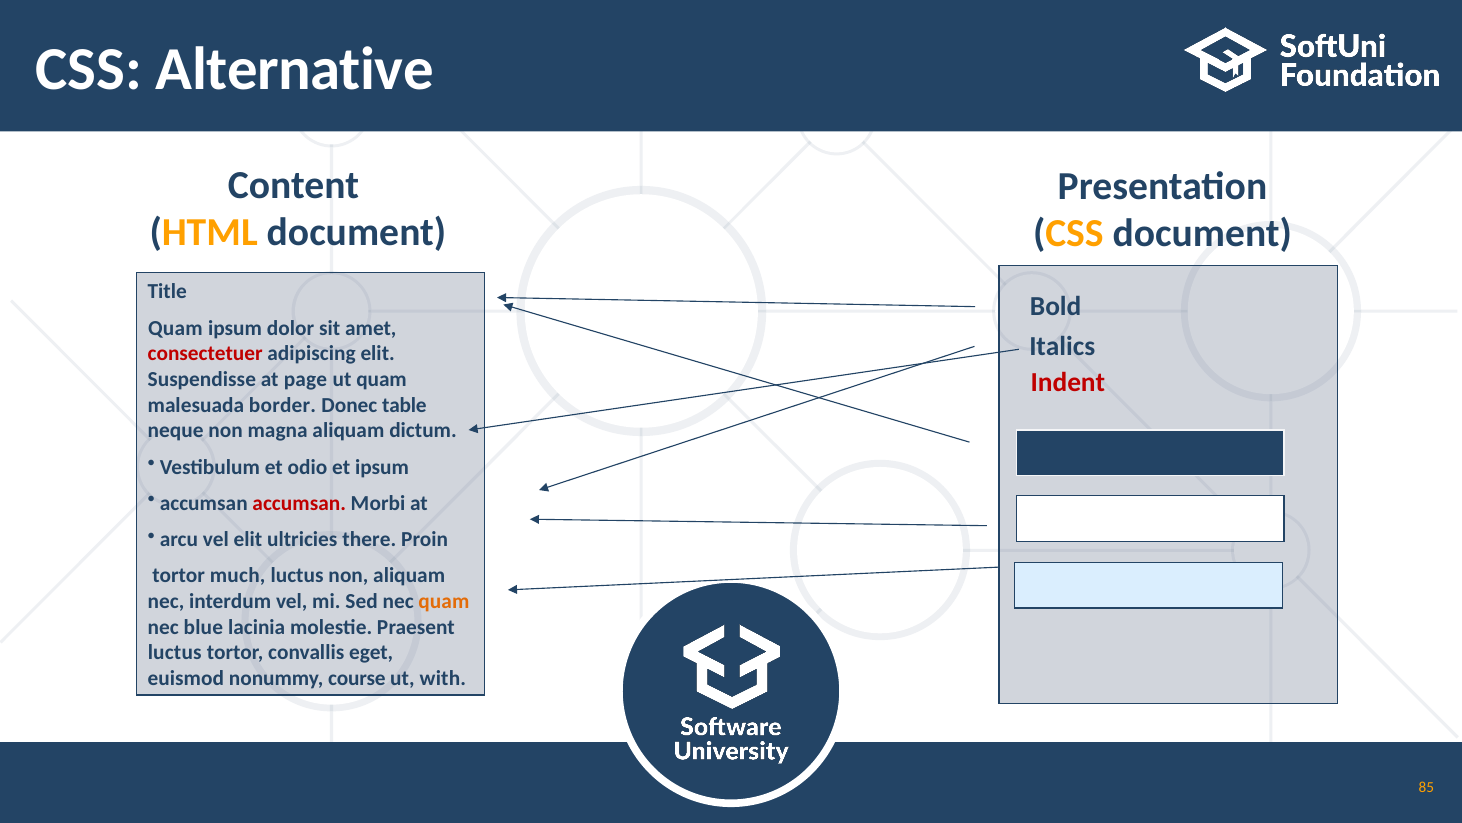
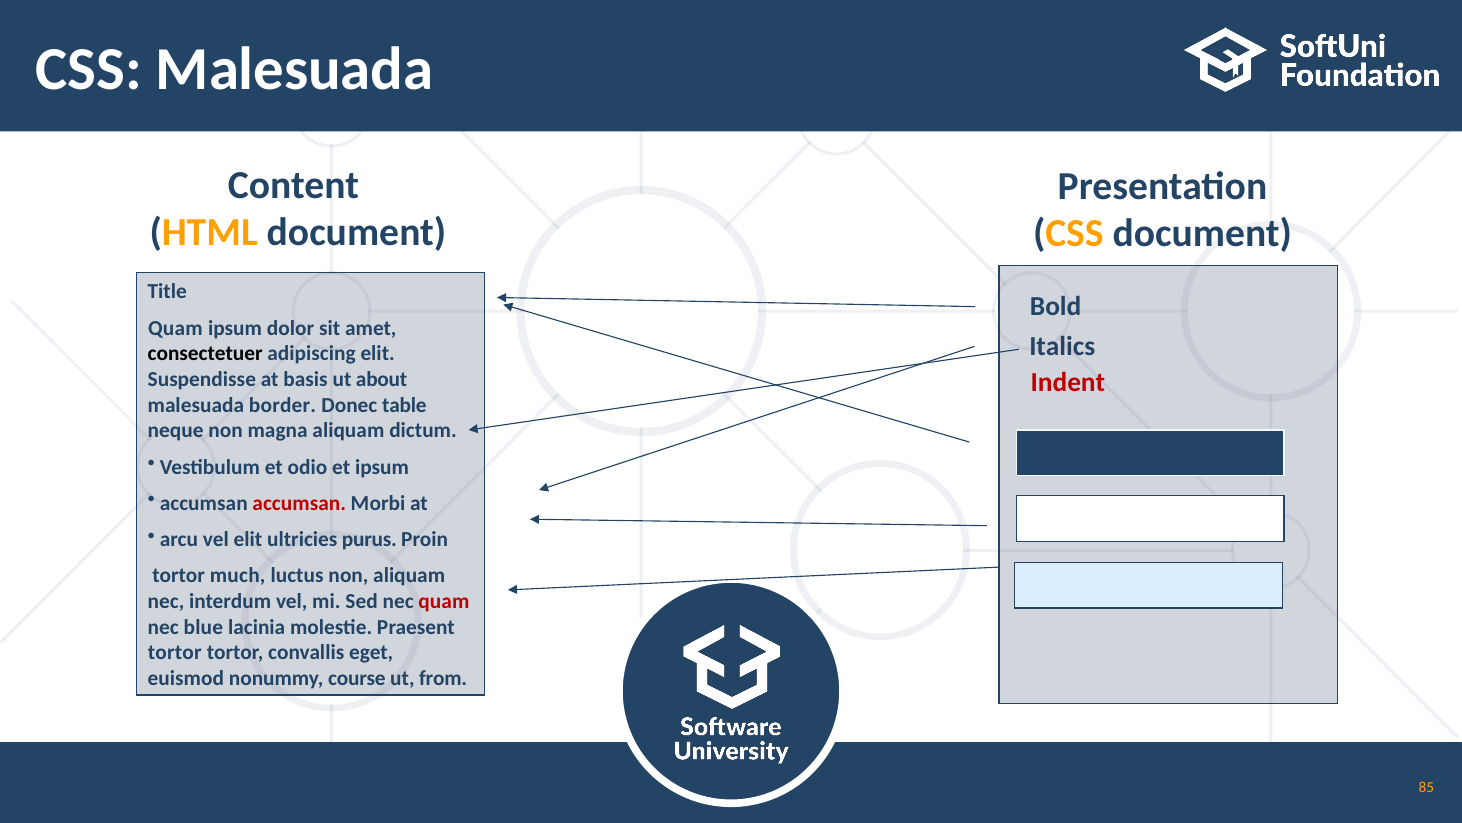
CSS Alternative: Alternative -> Malesuada (295, 69)
consectetuer colour: red -> black (205, 354)
page: page -> basis (306, 379)
ut quam: quam -> about (382, 379)
there: there -> purus (369, 539)
quam colour: orange -> red (444, 601)
luctus: luctus -> tortor (175, 652)
with: with -> from (443, 678)
